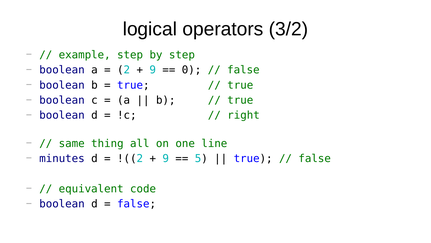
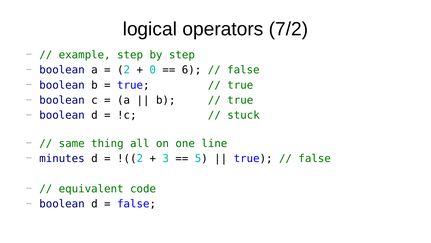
3/2: 3/2 -> 7/2 (288, 29)
9: 9 -> 0 (153, 70)
0: 0 -> 6 (192, 70)
right: right -> stuck (244, 115)
9: 9 -> 3 (166, 158)
